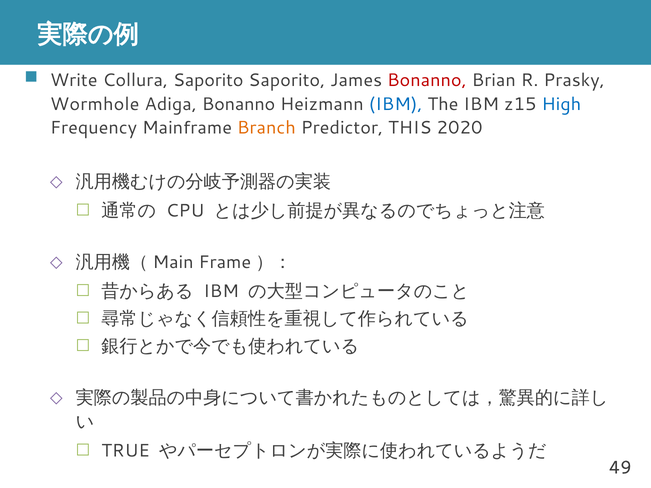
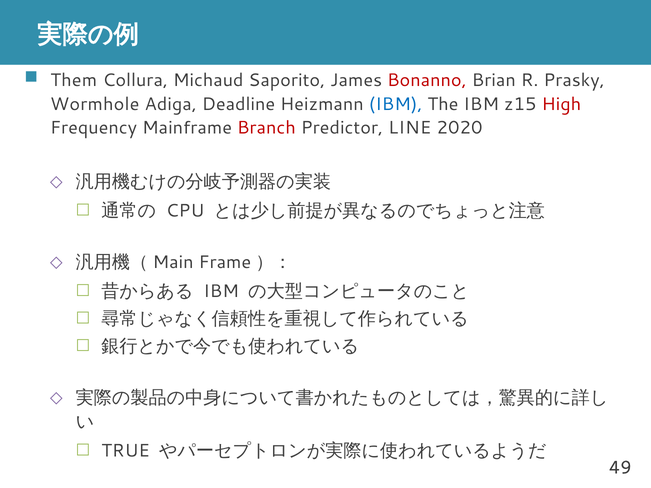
Write: Write -> Them (74, 80)
Collura Saporito: Saporito -> Michaud (208, 80)
Adiga Bonanno: Bonanno -> Deadline (238, 104)
High colour: blue -> red (561, 104)
Branch colour: orange -> red (266, 128)
THIS: THIS -> LINE (410, 128)
